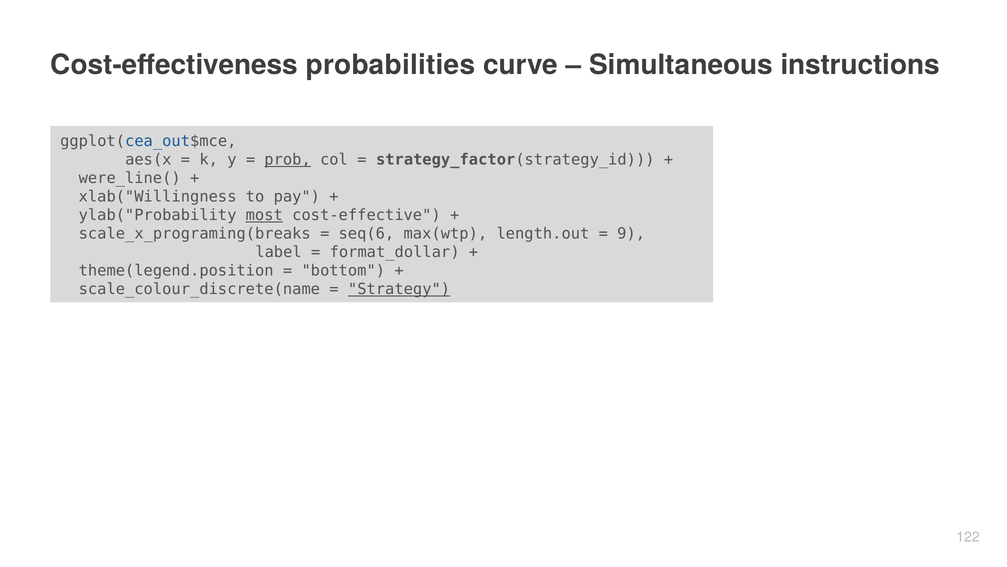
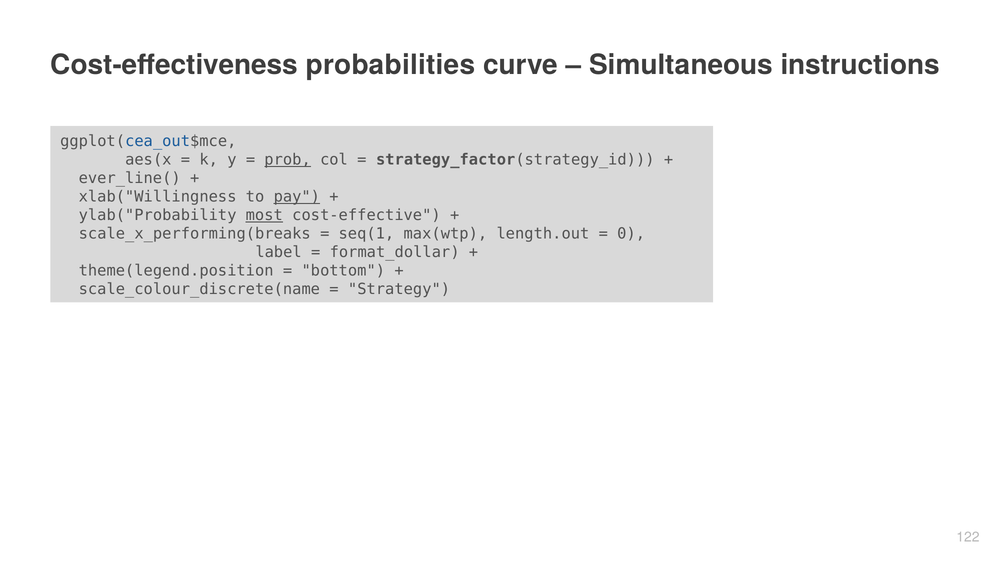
were_line(: were_line( -> ever_line( (130, 178)
pay underline: none -> present (297, 197)
scale_x_programing(breaks: scale_x_programing(breaks -> scale_x_performing(breaks (195, 233)
seq(6: seq(6 -> seq(1 (366, 233)
9: 9 -> 0 (631, 233)
Strategy underline: present -> none (399, 289)
